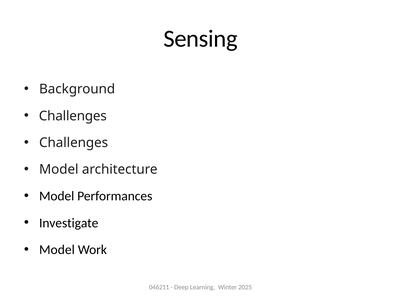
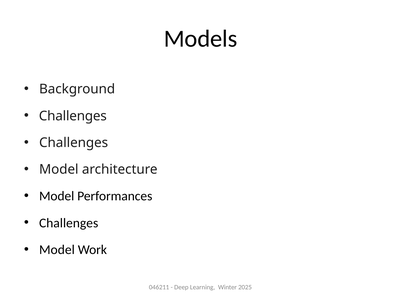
Sensing: Sensing -> Models (200, 39)
Investigate: Investigate -> Challenges (69, 223)
